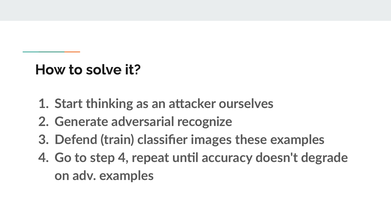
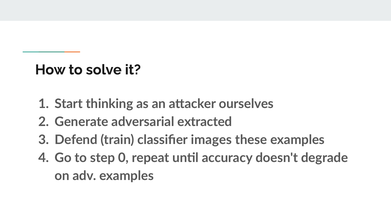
recognize: recognize -> extracted (205, 122)
step 4: 4 -> 0 (123, 158)
